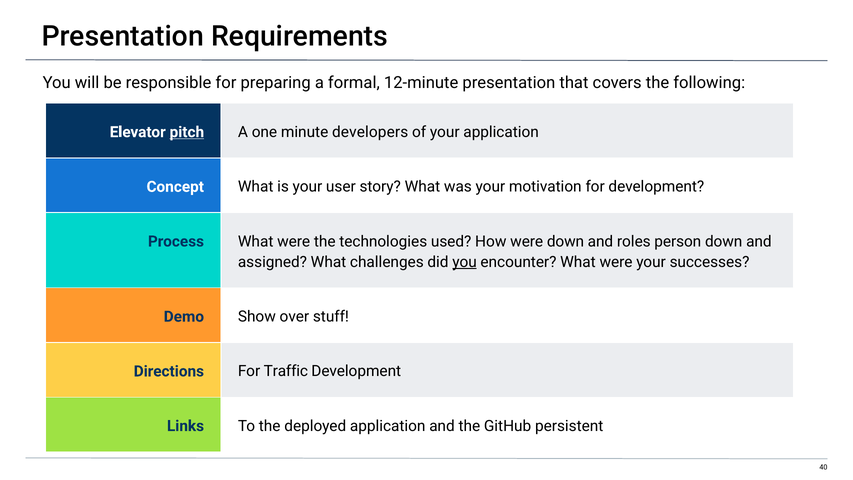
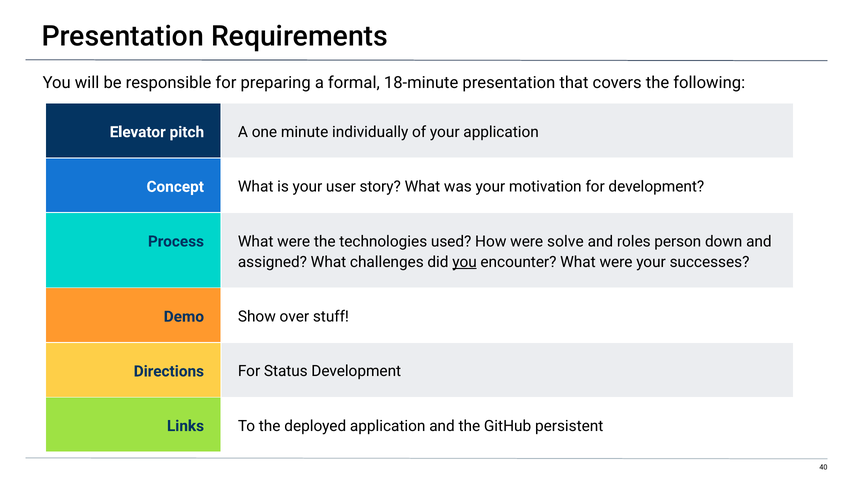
12-minute: 12-minute -> 18-minute (421, 83)
pitch underline: present -> none (187, 132)
developers: developers -> individually (370, 132)
were down: down -> solve (565, 241)
Traffic: Traffic -> Status (286, 371)
